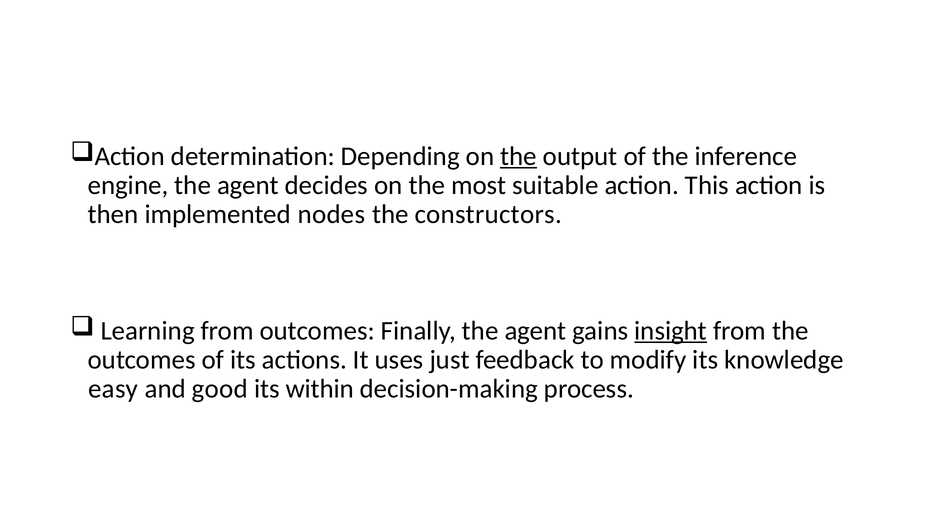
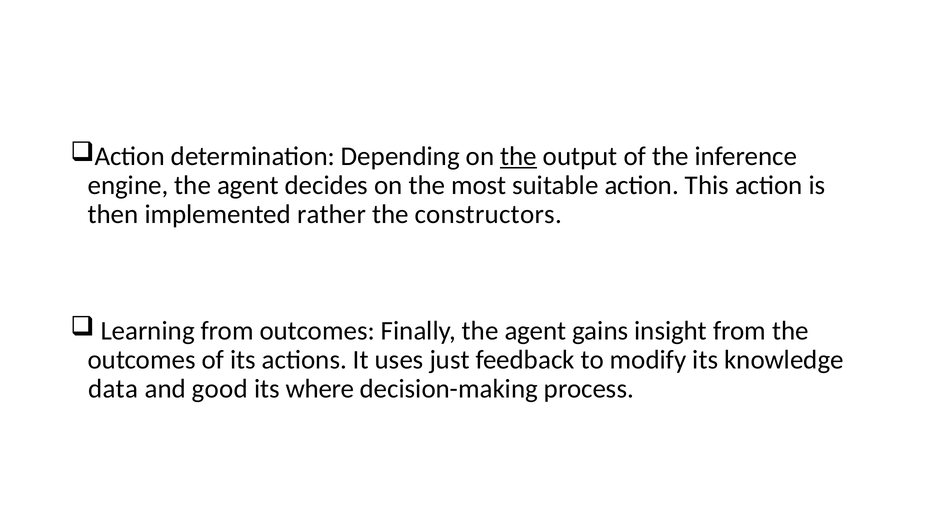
nodes: nodes -> rather (331, 215)
insight underline: present -> none (671, 331)
easy: easy -> data (113, 389)
within: within -> where (320, 389)
